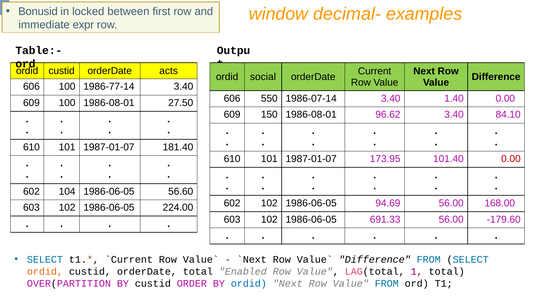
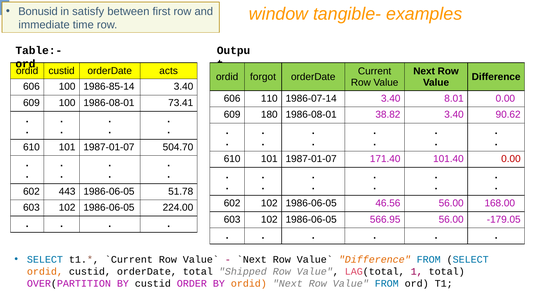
locked: locked -> satisfy (88, 11)
decimal-: decimal- -> tangible- (347, 14)
expr: expr -> time (83, 25)
social: social -> forgot (263, 77)
1986-77-14: 1986-77-14 -> 1986-85-14 (109, 87)
550: 550 -> 110 (269, 98)
1.40: 1.40 -> 8.01 (454, 98)
27.50: 27.50 -> 73.41 (181, 103)
150: 150 -> 180 (269, 115)
96.62: 96.62 -> 38.82 (388, 115)
84.10: 84.10 -> 90.62 (508, 115)
181.40: 181.40 -> 504.70 (178, 147)
173.95: 173.95 -> 171.40 (385, 159)
104: 104 -> 443 (67, 191)
56.60: 56.60 -> 51.78 (181, 191)
94.69: 94.69 -> 46.56 (388, 203)
691.33: 691.33 -> 566.95 (385, 219)
-179.60: -179.60 -> -179.05 (504, 219)
Difference colour: black -> orange (375, 259)
Enabled: Enabled -> Shipped (243, 271)
ordid colour: blue -> orange (249, 283)
